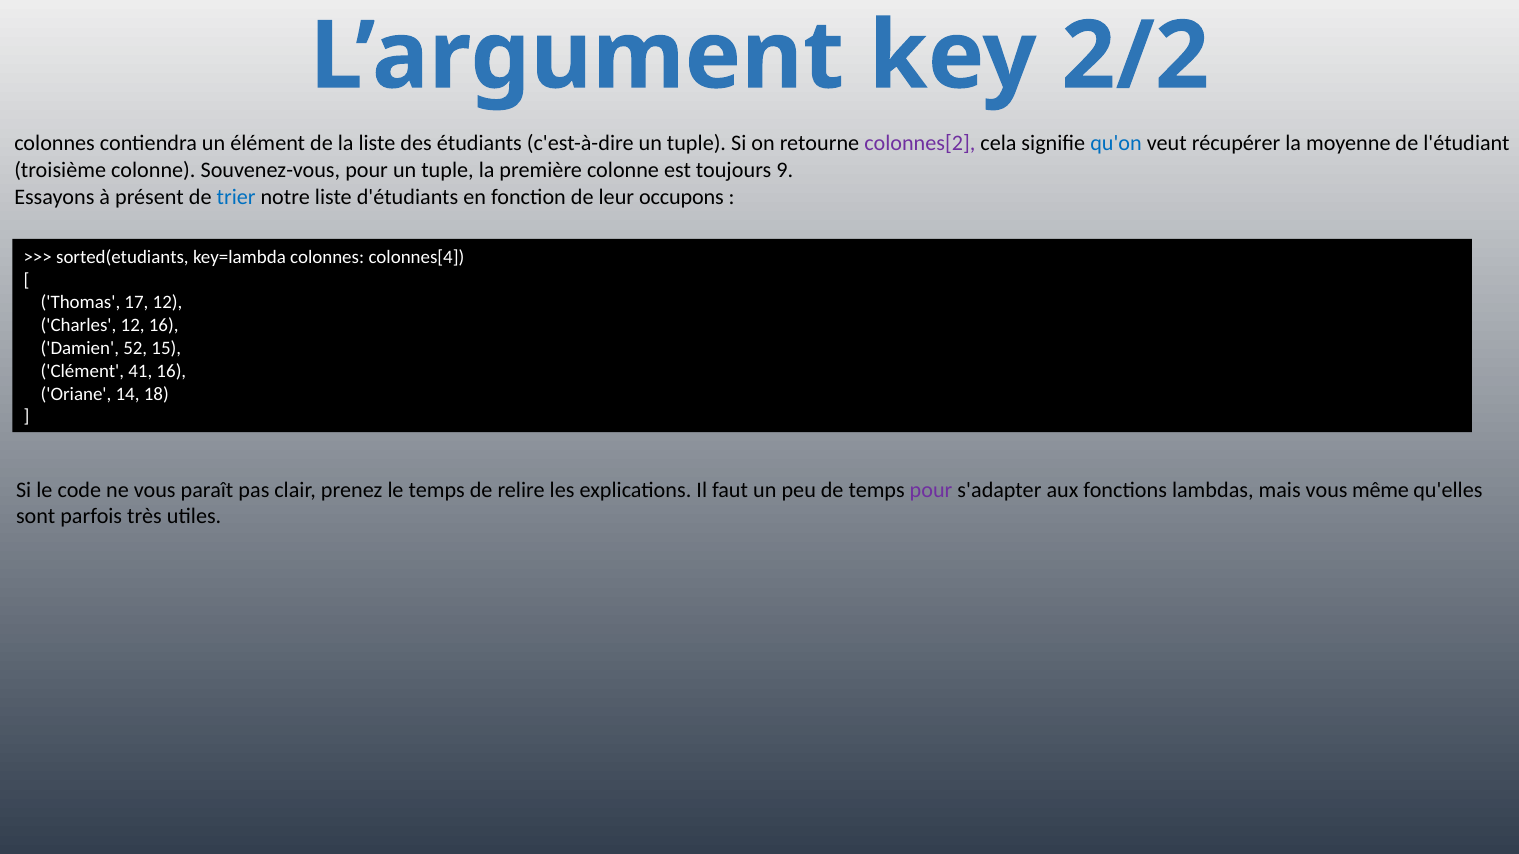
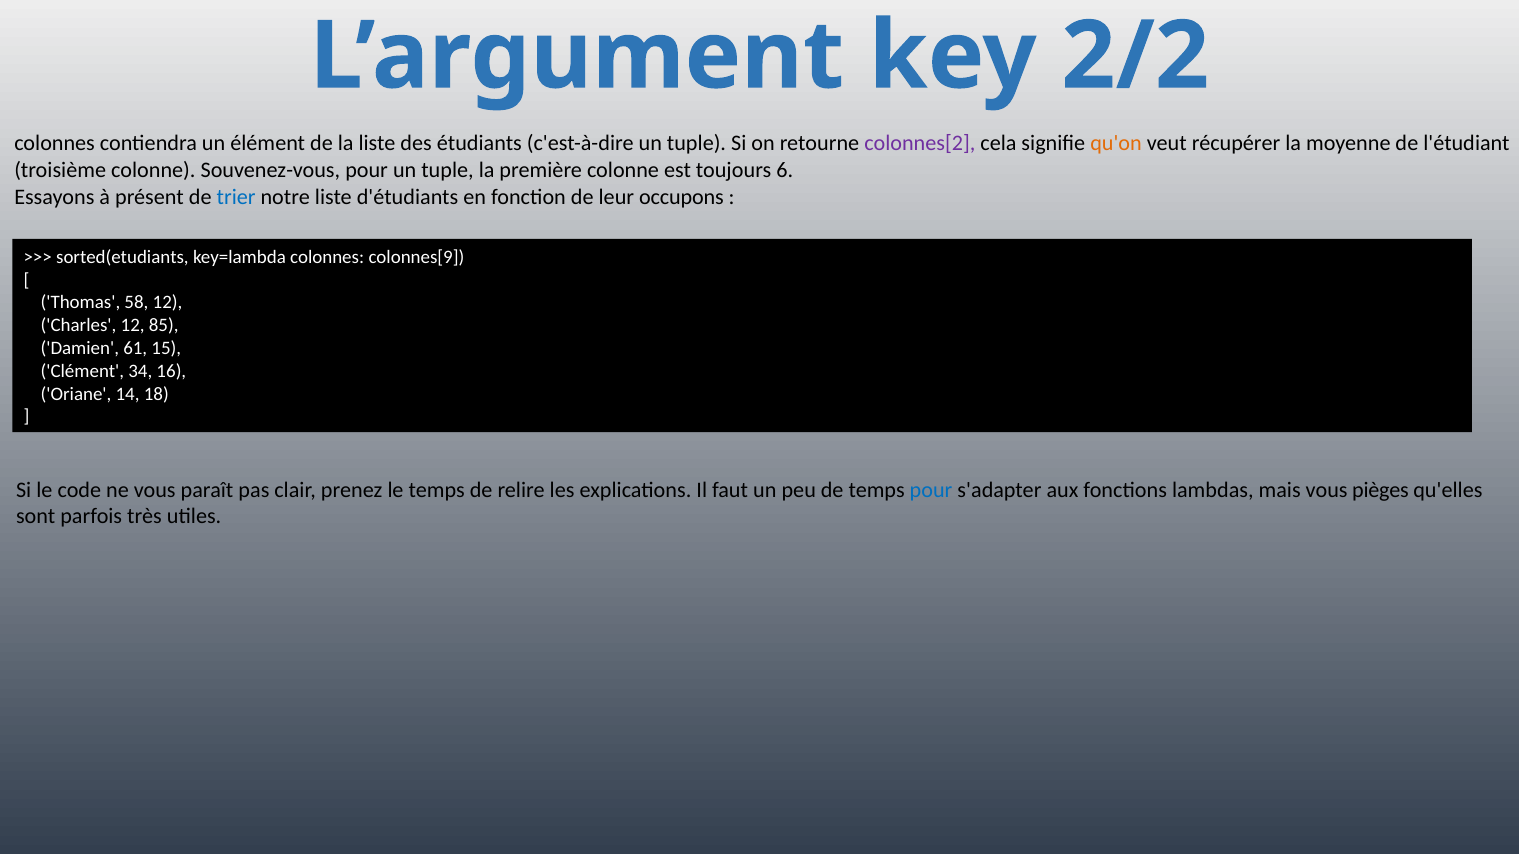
qu'on colour: blue -> orange (1116, 144)
9: 9 -> 6 (785, 170)
colonnes[4: colonnes[4 -> colonnes[9 (416, 257)
17: 17 -> 58 (136, 303)
12 16: 16 -> 85 (164, 326)
52: 52 -> 61 (135, 348)
41: 41 -> 34 (140, 371)
pour colour: purple -> blue (931, 490)
même: même -> pièges (1381, 490)
